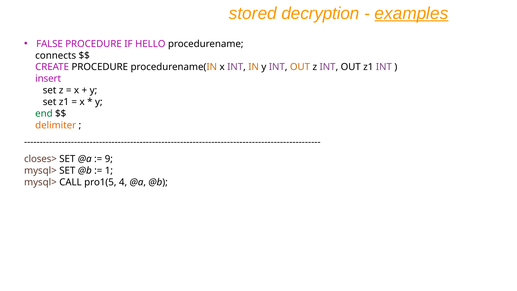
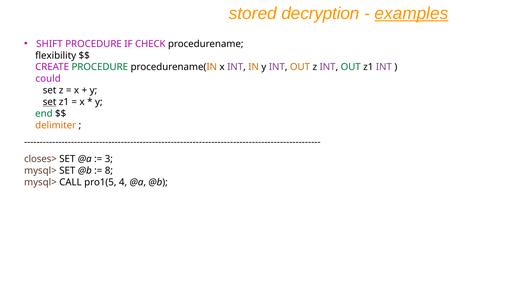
FALSE: FALSE -> SHIFT (49, 44)
HELLO: HELLO -> CHECK (150, 44)
connects: connects -> flexibility (56, 55)
PROCEDURE colour: black -> green (100, 67)
OUT colour: black -> green (351, 67)
insert: insert -> could (48, 79)
set underline: none -> present (50, 102)
9: 9 -> 3 (109, 159)
1: 1 -> 8 (109, 170)
